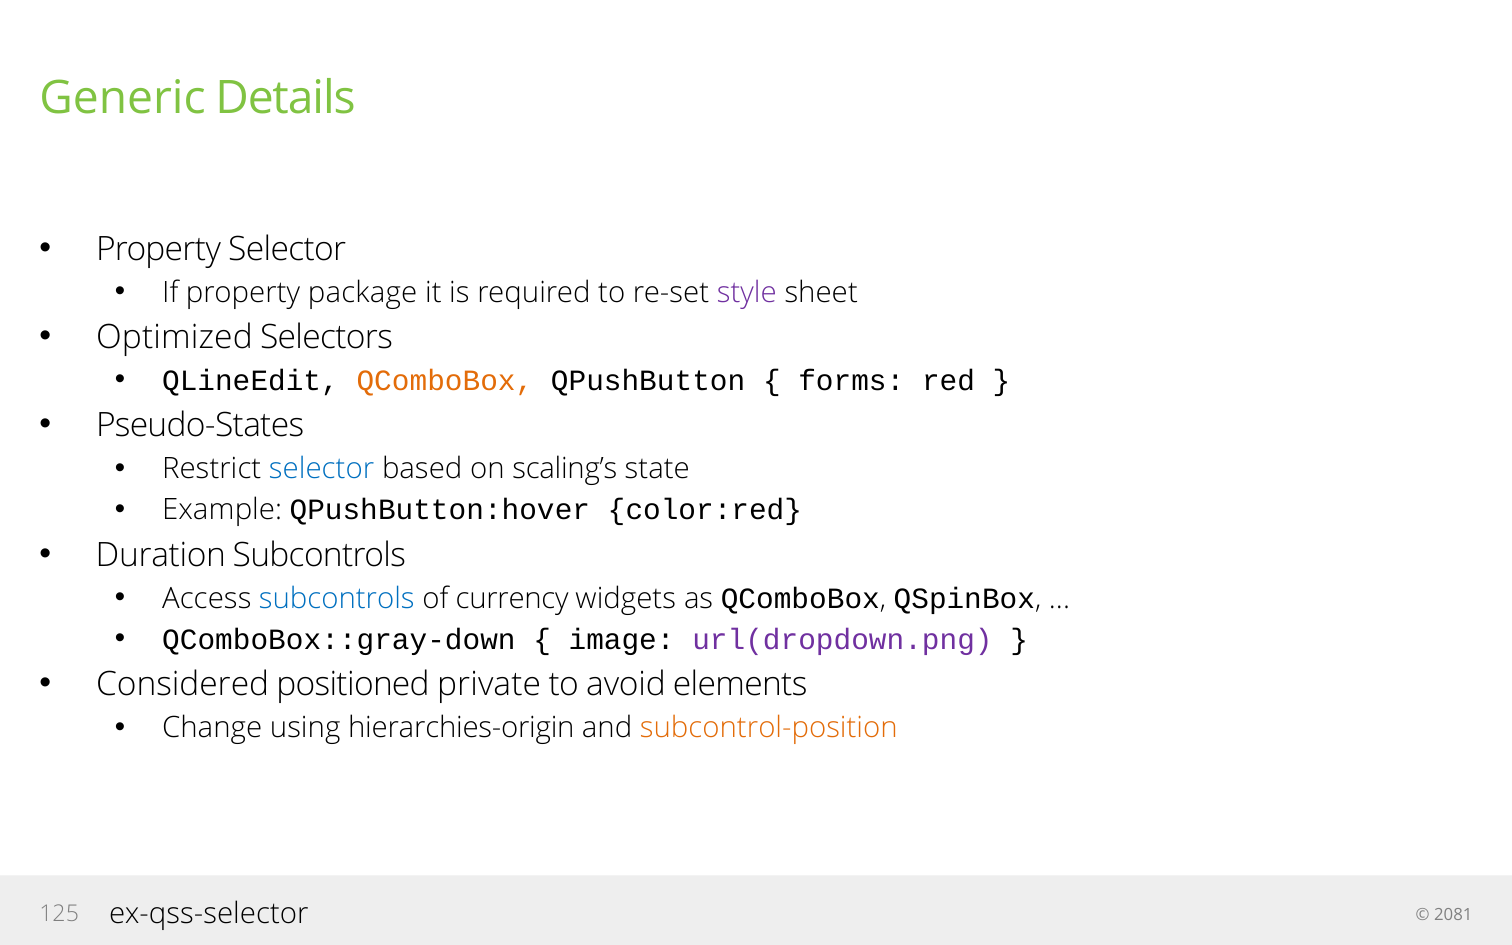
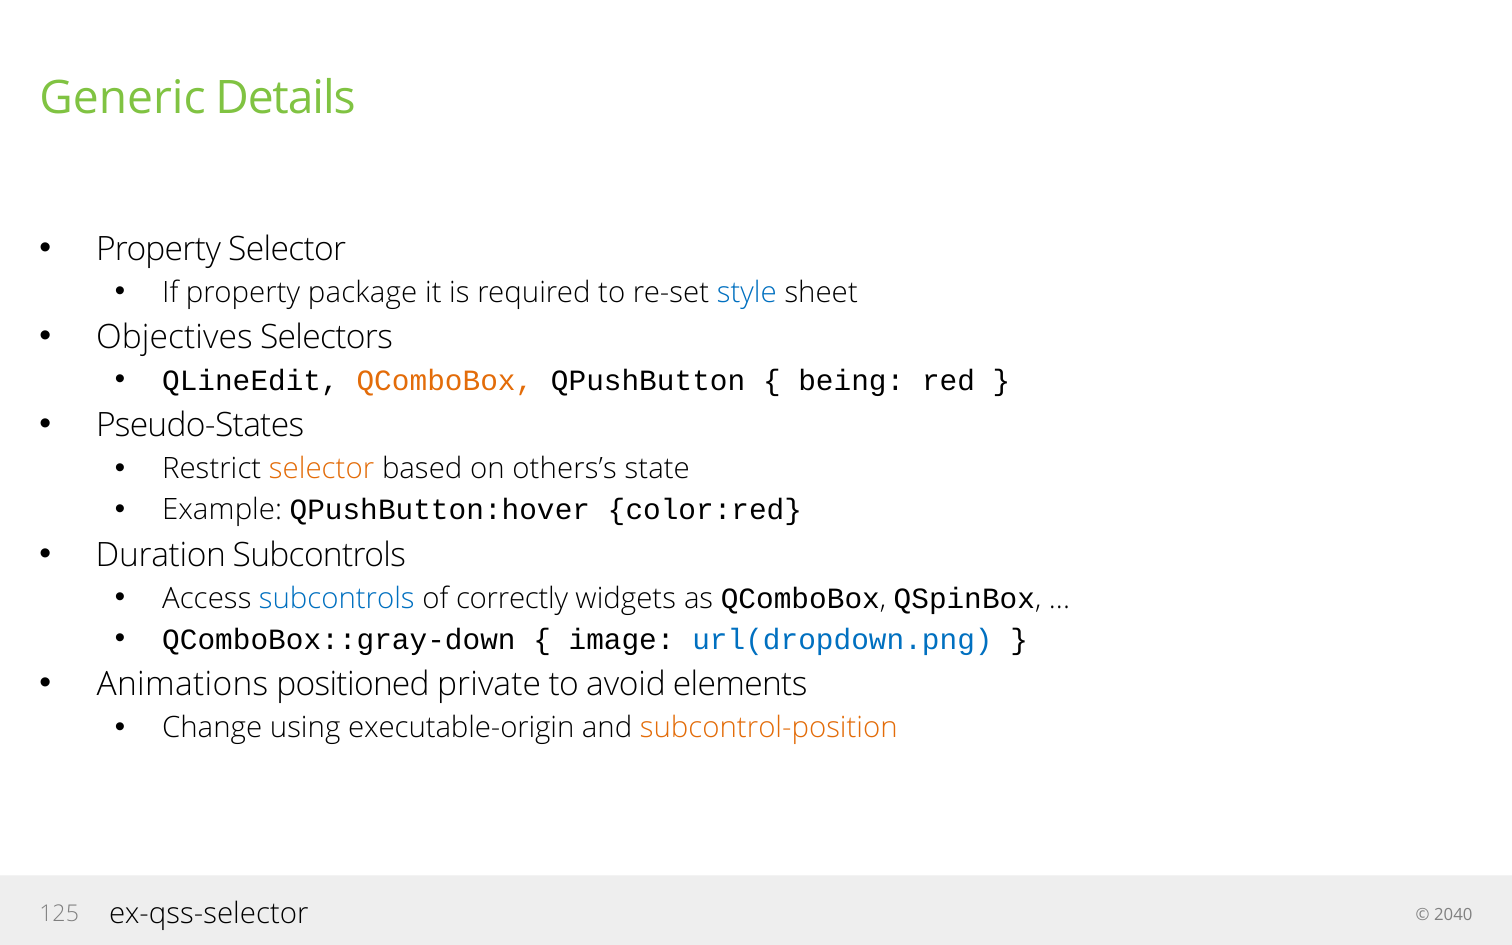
style colour: purple -> blue (747, 293)
Optimized: Optimized -> Objectives (174, 337)
forms: forms -> being (851, 381)
selector colour: blue -> orange (322, 469)
scaling’s: scaling’s -> others’s (565, 469)
currency: currency -> correctly (512, 598)
url(dropdown.png colour: purple -> blue (842, 640)
Considered: Considered -> Animations (182, 684)
hierarchies-origin: hierarchies-origin -> executable-origin (461, 728)
2081: 2081 -> 2040 (1453, 915)
